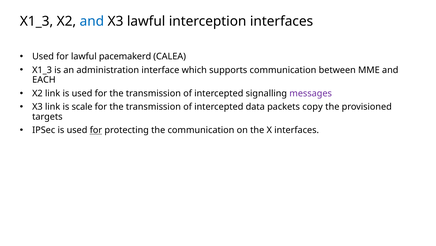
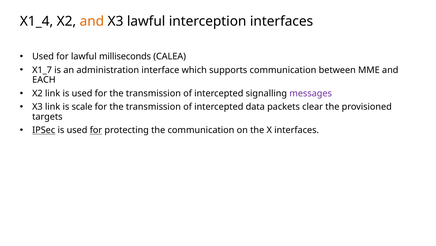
X1_3: X1_3 -> X1_4 (37, 21)
and colour: blue -> orange (92, 21)
pacemakerd: pacemakerd -> milliseconds (125, 56)
X1_3: X1_3 -> X1_7 (42, 70)
copy: copy -> clear (313, 107)
IPSec underline: none -> present (44, 130)
